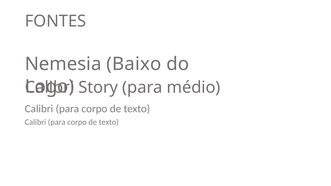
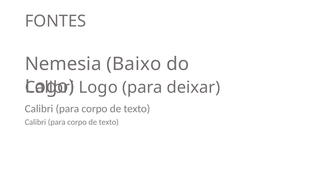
Story: Story -> Logo (98, 87)
médio: médio -> deixar (193, 87)
